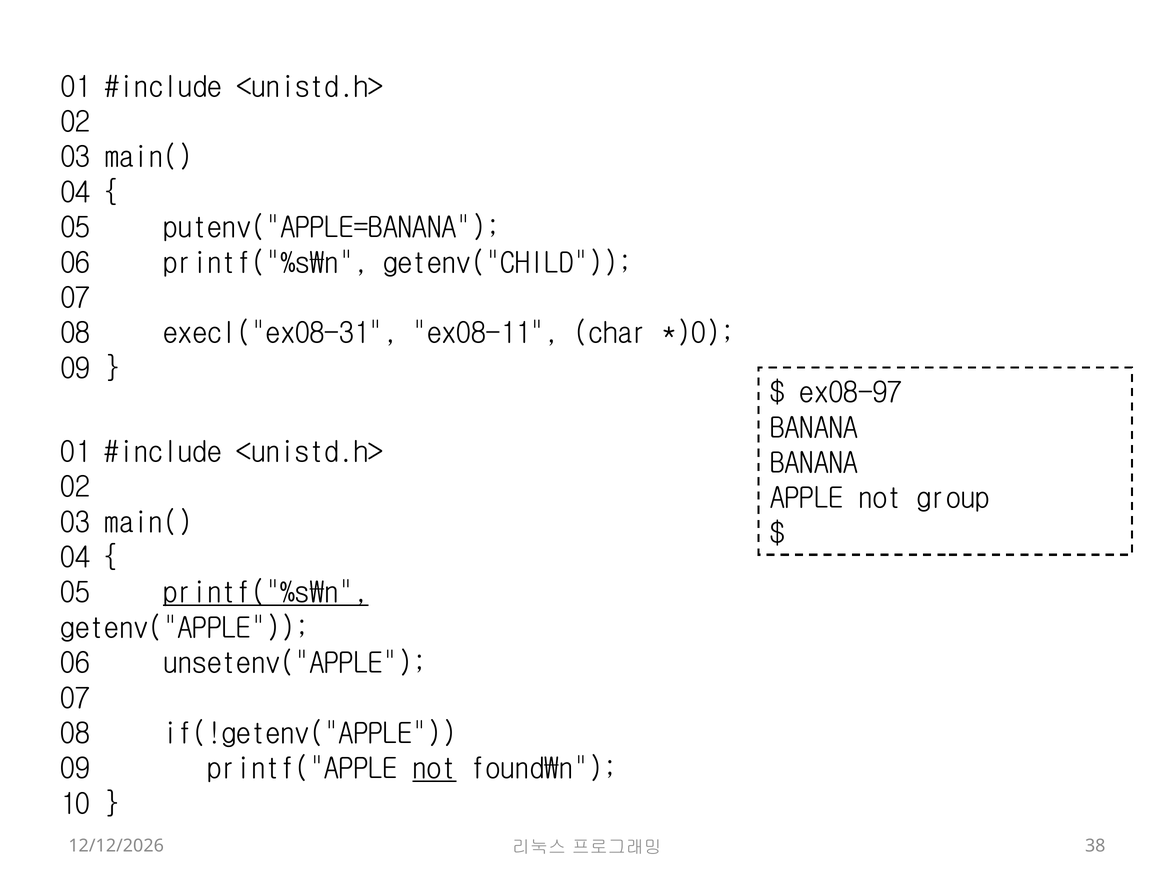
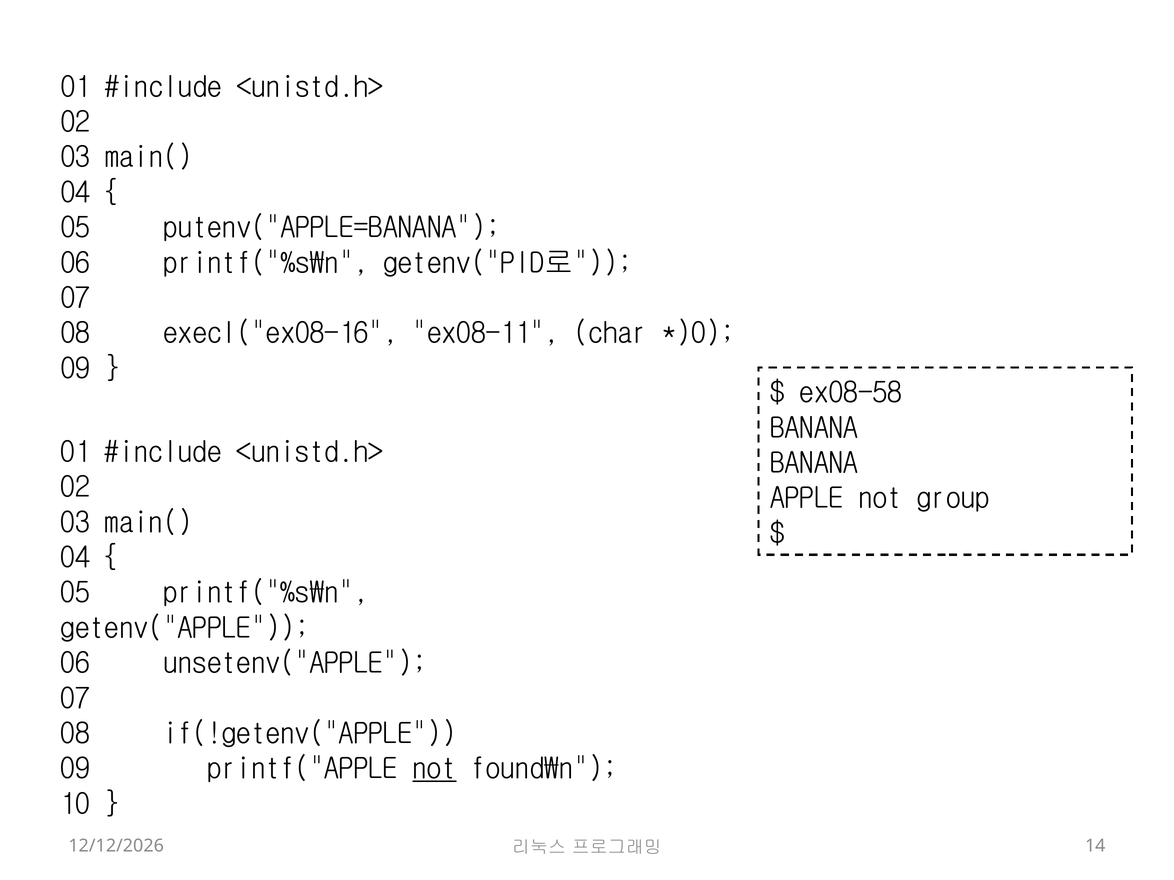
getenv("CHILD: getenv("CHILD -> getenv("PID로 (508, 263)
execl("ex08-31: execl("ex08-31 -> execl("ex08-16 (281, 333)
ex08-97: ex08-97 -> ex08-58 (851, 393)
printf("%s\n underline: present -> none (266, 593)
38: 38 -> 14 (1095, 846)
